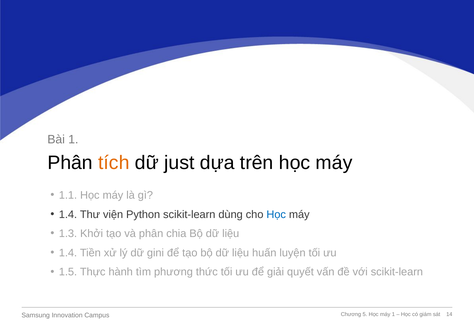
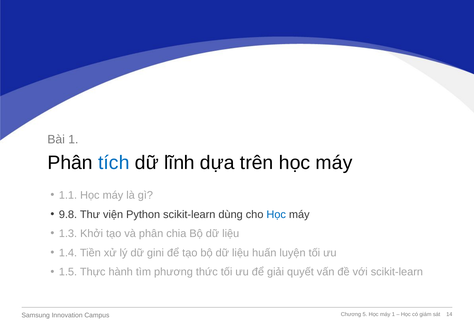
tích colour: orange -> blue (114, 163)
just: just -> lĩnh (179, 163)
1.4: 1.4 -> 9.8 (68, 215)
